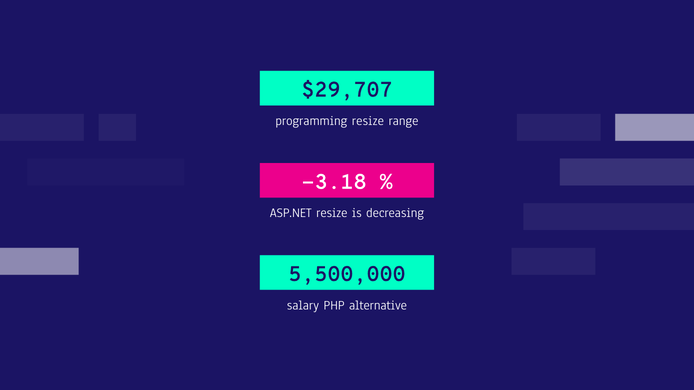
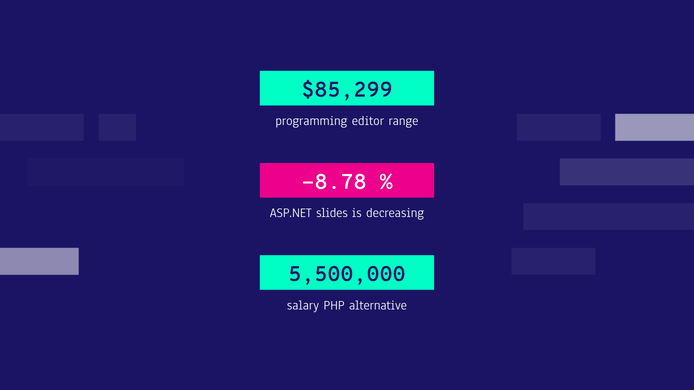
$29,707: $29,707 -> $85,299 (347, 90)
programming resize: resize -> editor (368, 121)
-3.18: -3.18 -> -8.78 (334, 182)
ASP.NET resize: resize -> slides (332, 213)
